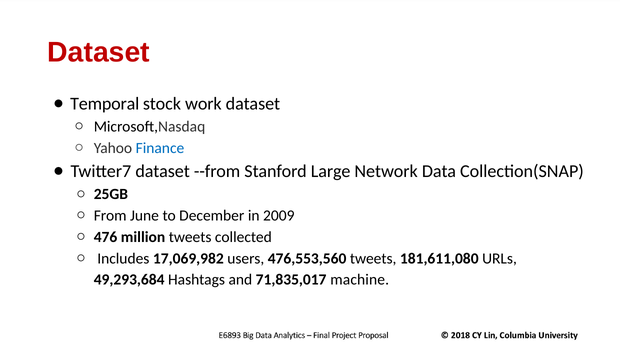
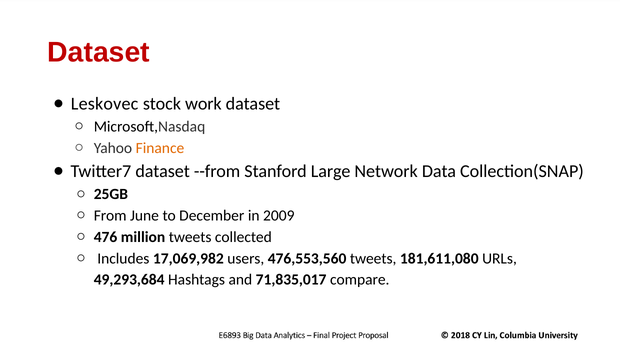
Temporal: Temporal -> Leskovec (105, 104)
Finance colour: blue -> orange (160, 148)
machine: machine -> compare (360, 280)
